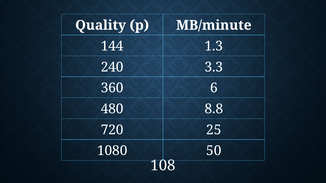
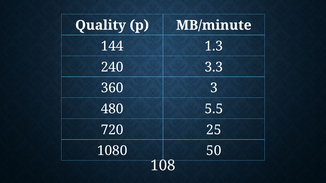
6: 6 -> 3 (214, 88)
8.8: 8.8 -> 5.5 (214, 109)
